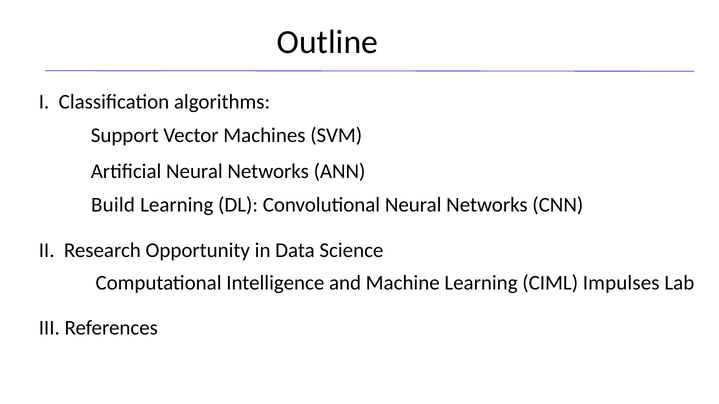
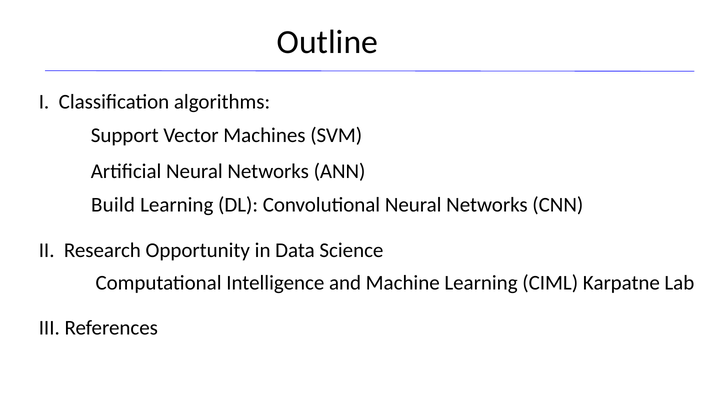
Impulses: Impulses -> Karpatne (621, 283)
